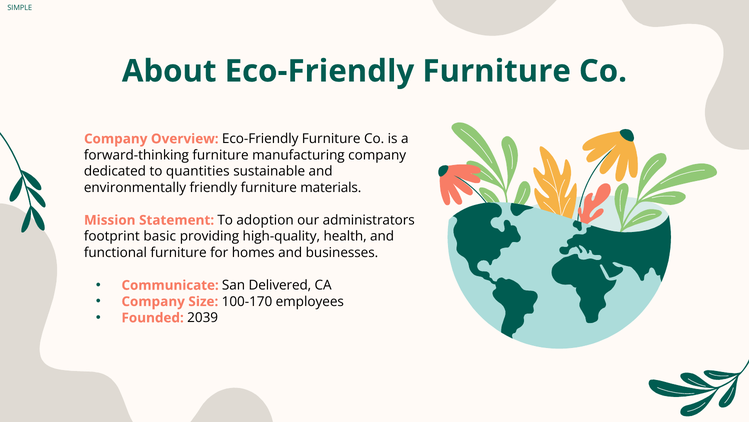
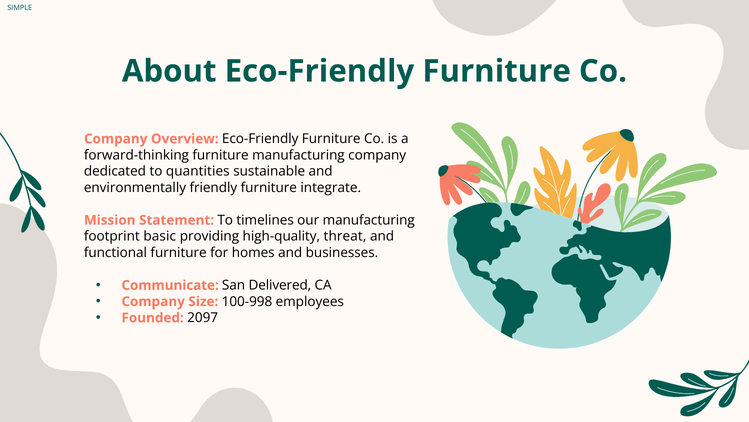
materials: materials -> integrate (331, 187)
adoption: adoption -> timelines (265, 220)
our administrators: administrators -> manufacturing (369, 220)
health: health -> threat (345, 236)
100-170: 100-170 -> 100-998 (247, 301)
2039: 2039 -> 2097 (203, 317)
